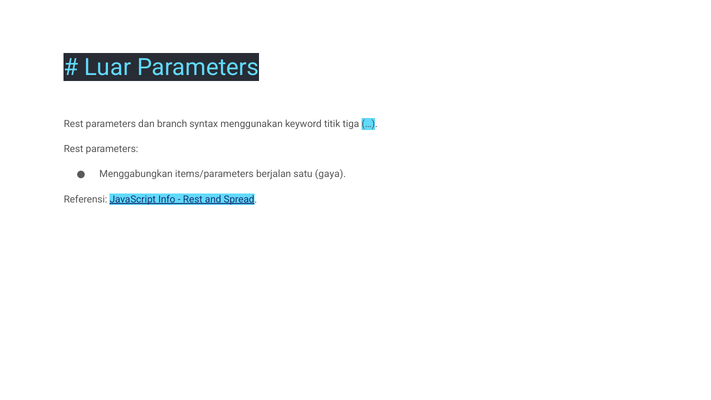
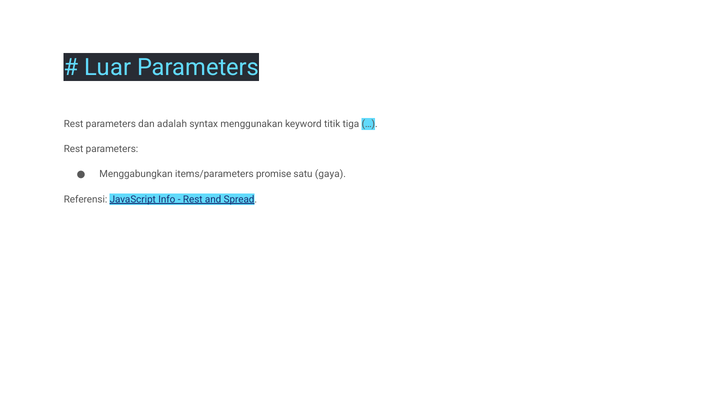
branch: branch -> adalah (172, 124)
berjalan: berjalan -> promise (274, 174)
